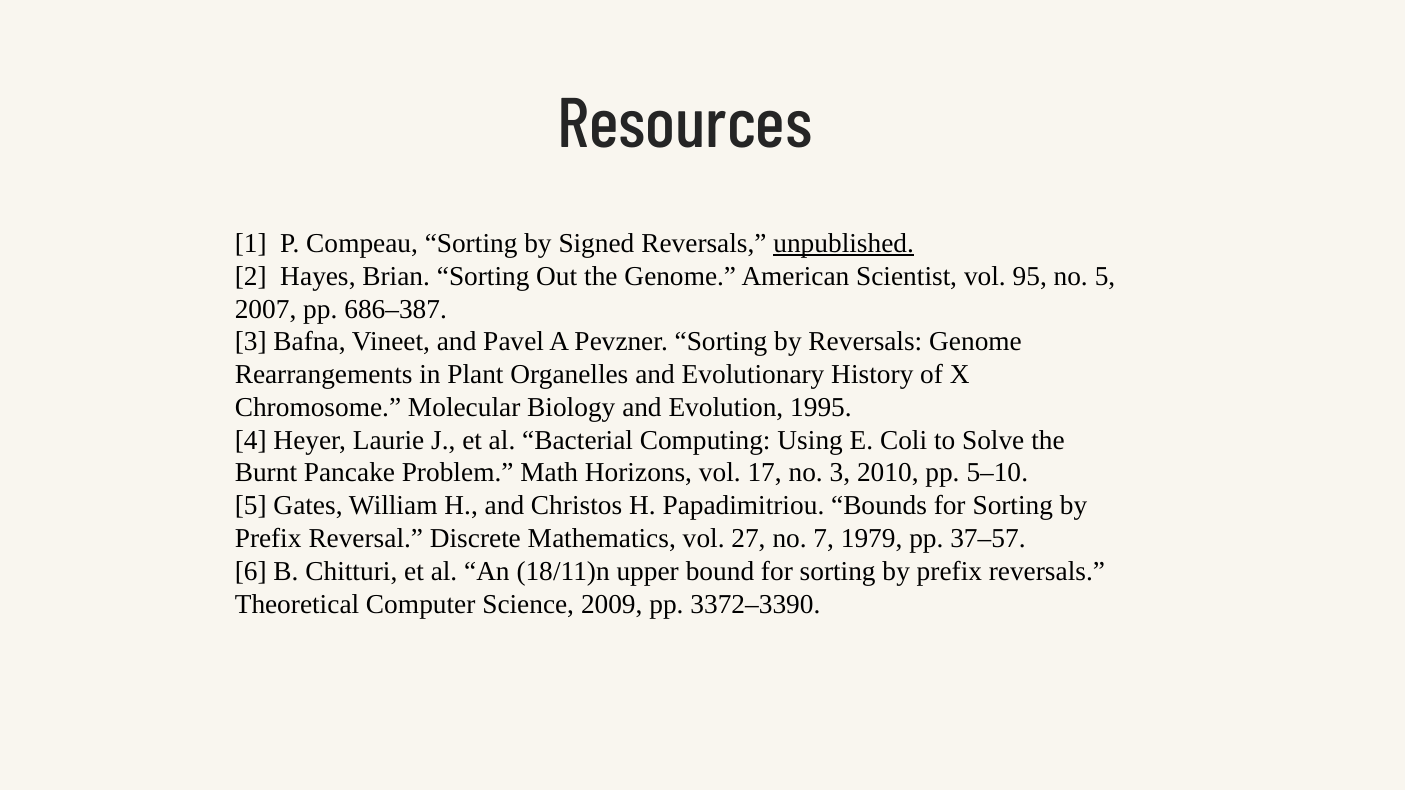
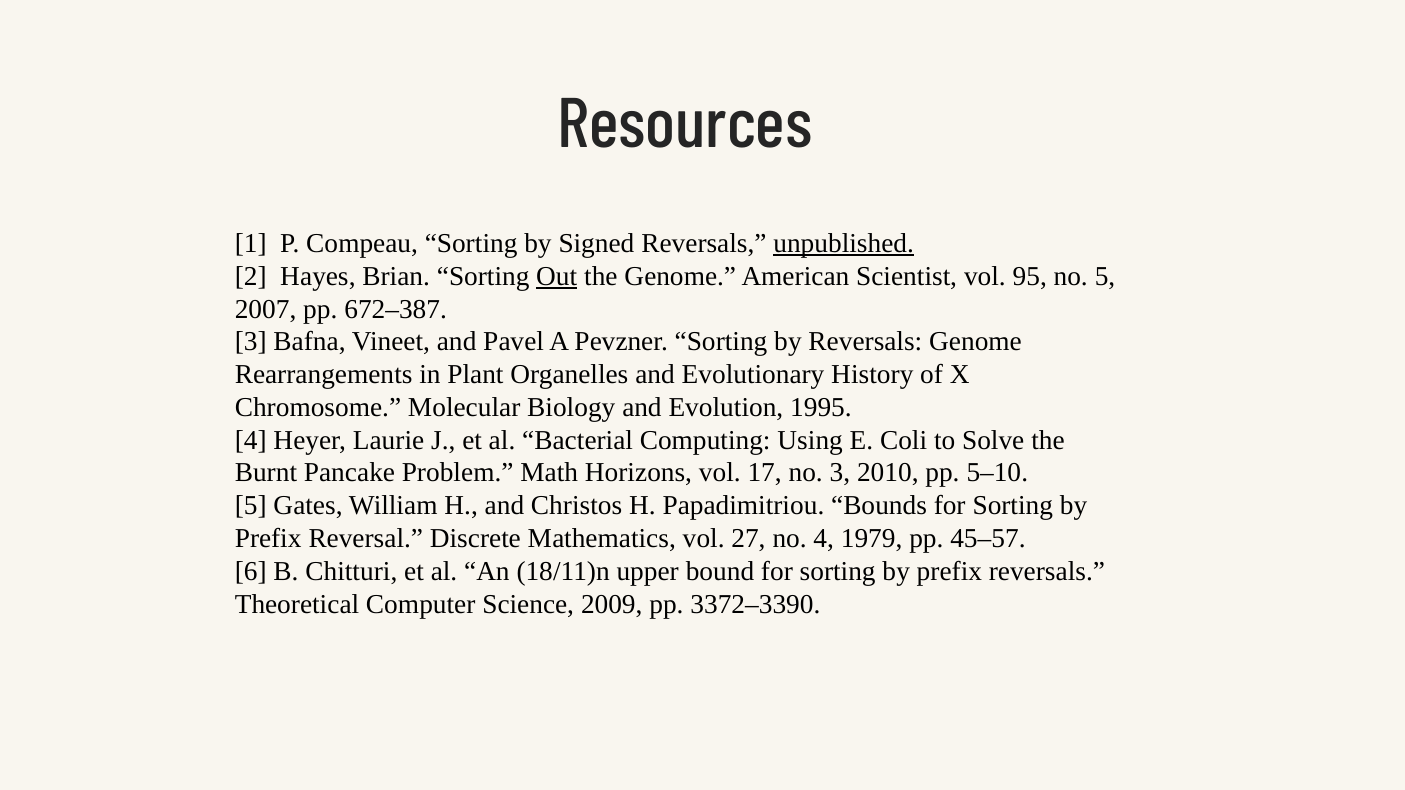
Out underline: none -> present (557, 276)
686–387: 686–387 -> 672–387 (396, 309)
no 7: 7 -> 4 (824, 539)
37–57: 37–57 -> 45–57 (988, 539)
